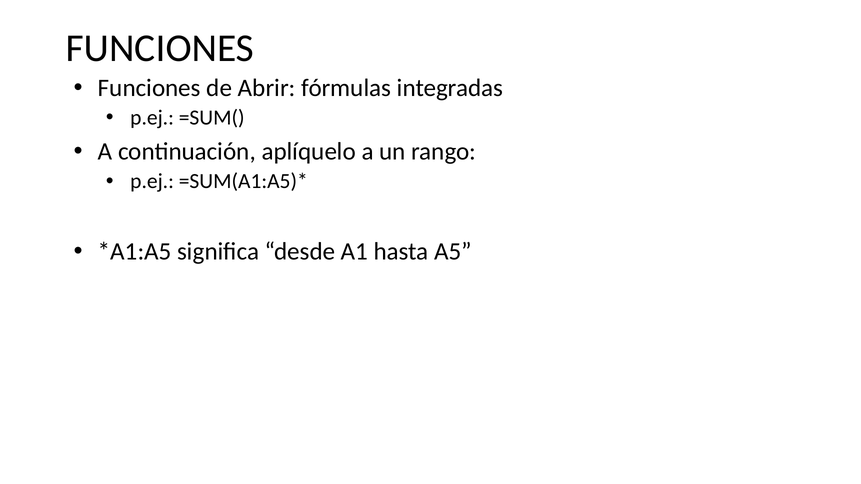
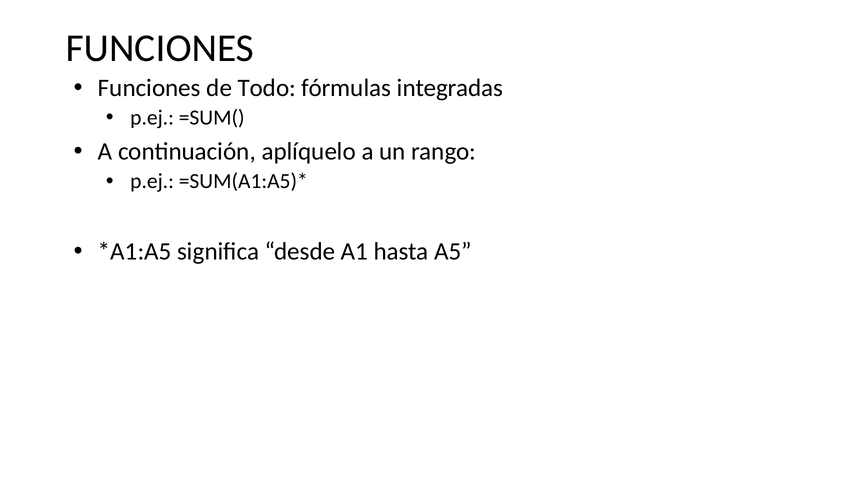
Abrir: Abrir -> Todo (267, 88)
